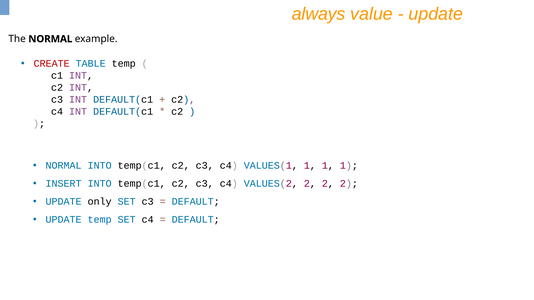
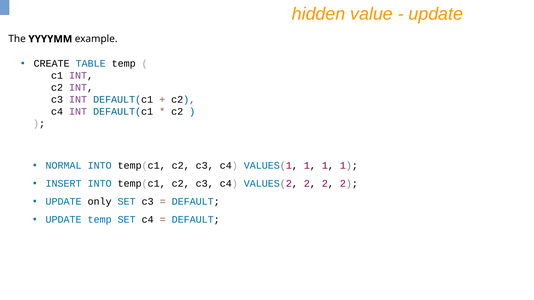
always: always -> hidden (319, 14)
The NORMAL: NORMAL -> YYYYMM (50, 39)
CREATE colour: red -> black (52, 64)
